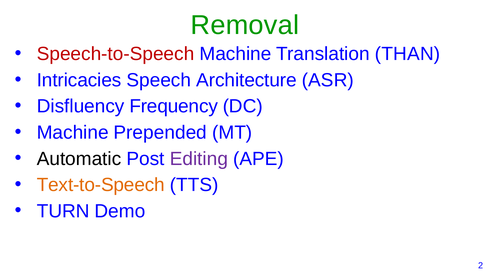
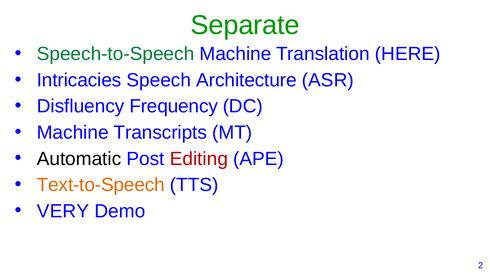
Removal: Removal -> Separate (245, 25)
Speech-to-Speech colour: red -> green (116, 54)
THAN: THAN -> HERE (408, 54)
Prepended: Prepended -> Transcripts (160, 132)
Editing colour: purple -> red (199, 158)
TURN: TURN -> VERY (63, 211)
